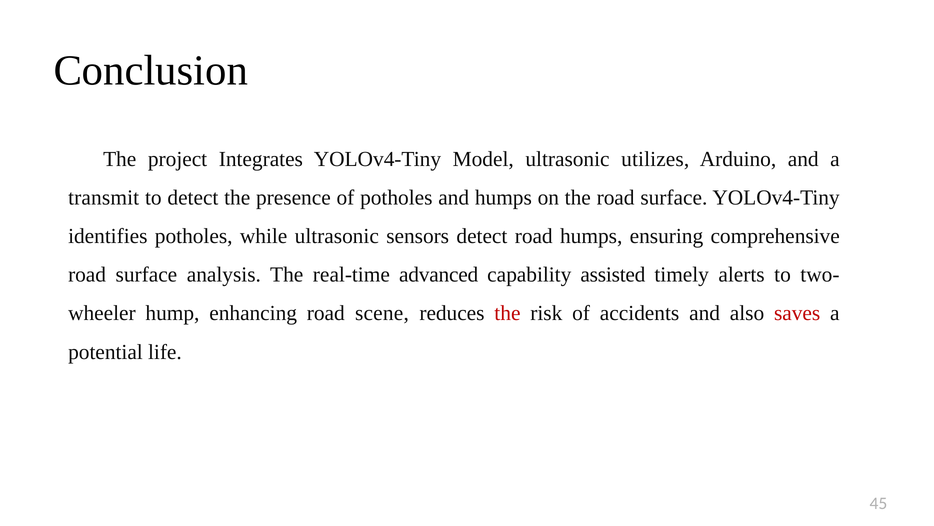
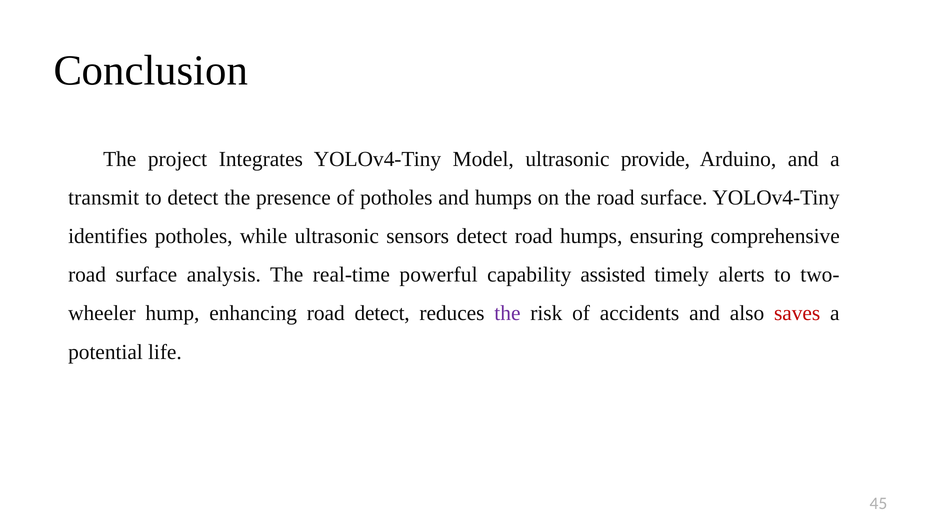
utilizes: utilizes -> provide (655, 159)
advanced: advanced -> powerful (439, 275)
road scene: scene -> detect (382, 313)
the colour: red -> purple (507, 313)
